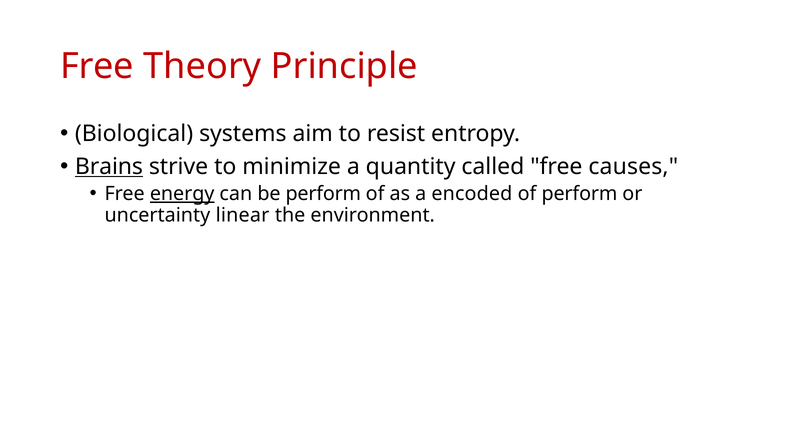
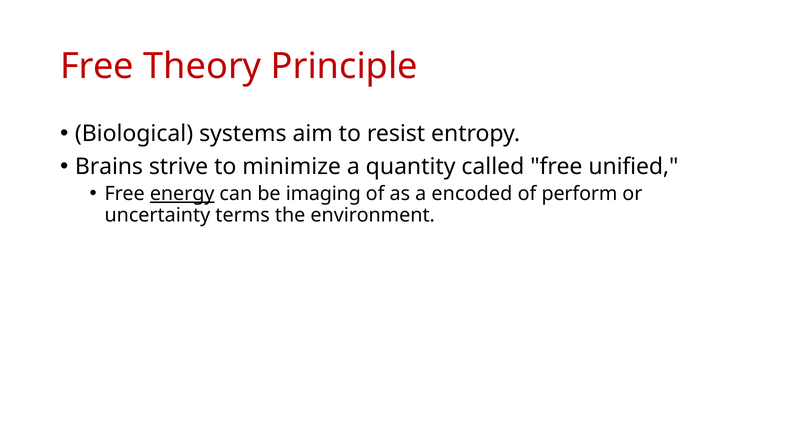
Brains underline: present -> none (109, 166)
causes: causes -> unified (633, 166)
be perform: perform -> imaging (323, 194)
linear: linear -> terms (243, 215)
